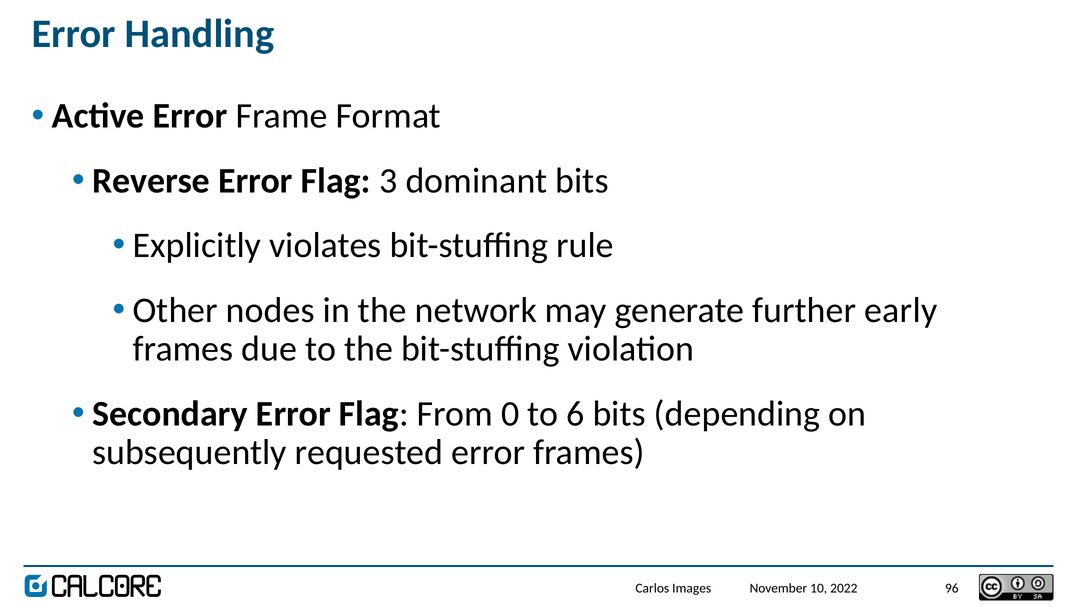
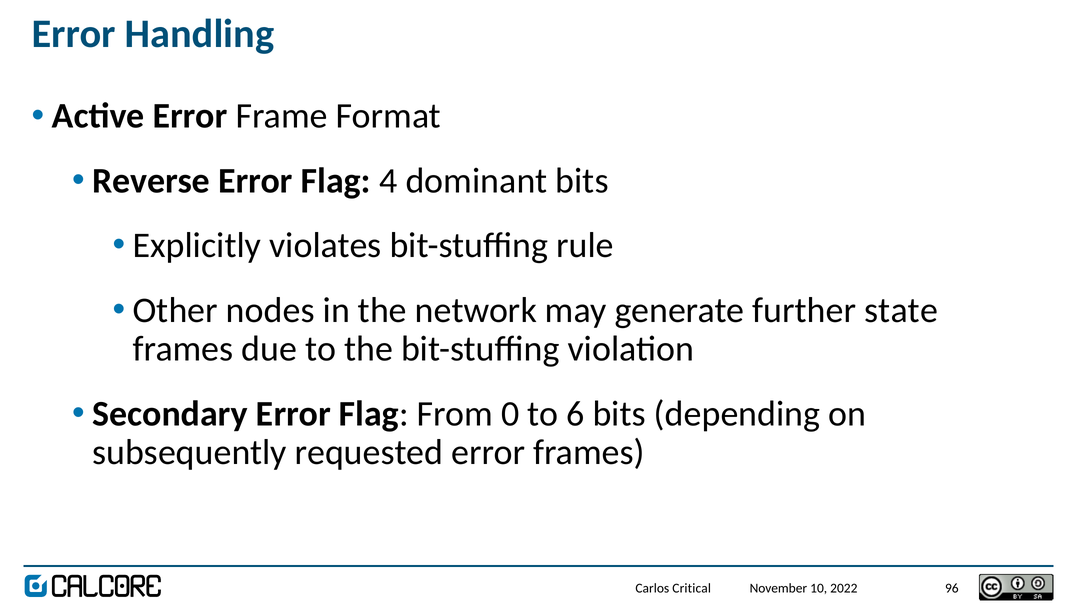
3: 3 -> 4 (388, 181)
early: early -> state (901, 310)
Images: Images -> Critical (692, 588)
